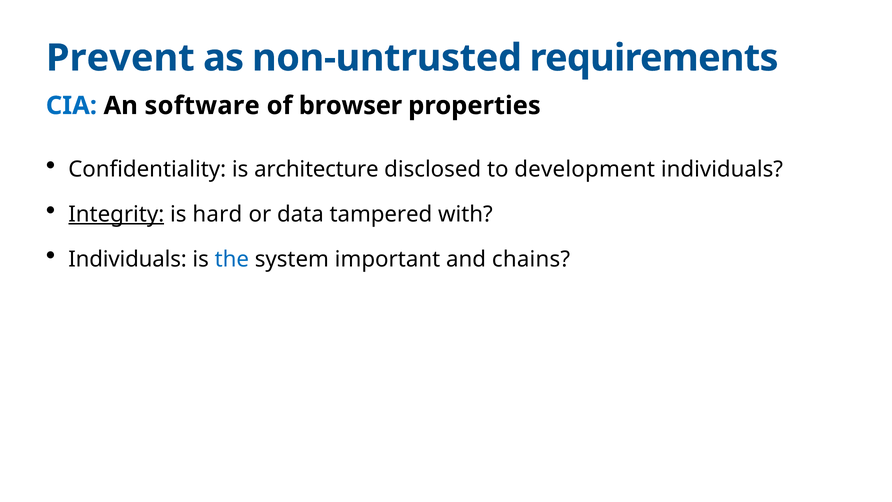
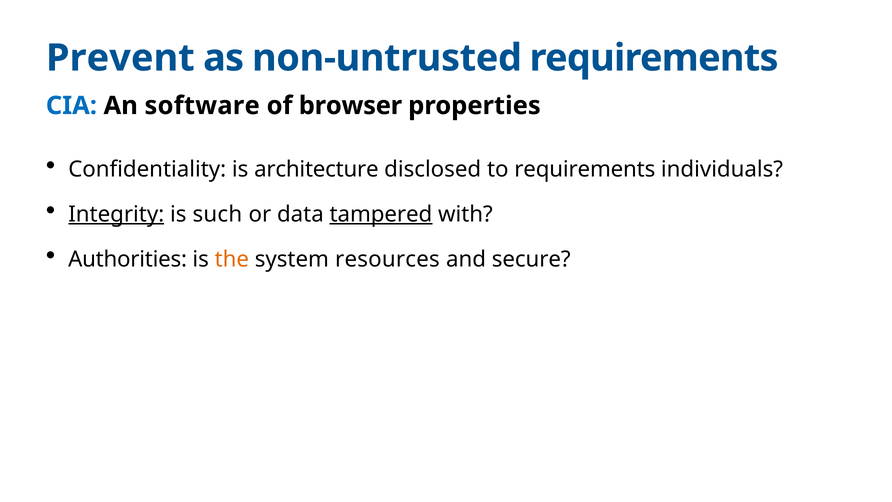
to development: development -> requirements (585, 169)
hard: hard -> such (217, 214)
tampered underline: none -> present (381, 214)
Individuals: Individuals -> Authorities (128, 259)
the colour: blue -> orange (232, 259)
important: important -> resources (387, 259)
chains: chains -> secure (531, 259)
